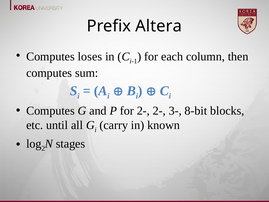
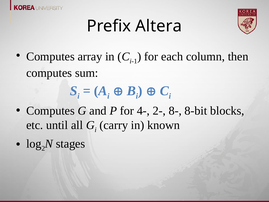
loses: loses -> array (90, 56)
for 2-: 2- -> 4- (143, 111)
3-: 3- -> 8- (175, 111)
